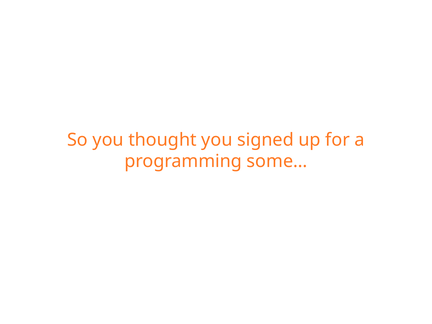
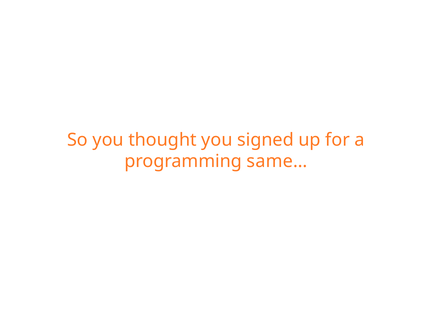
some…: some… -> same… (277, 161)
